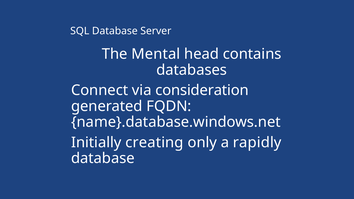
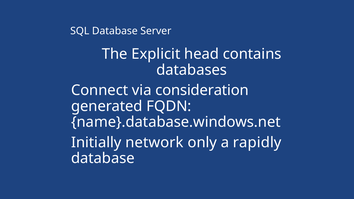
Mental: Mental -> Explicit (156, 54)
creating: creating -> network (154, 143)
